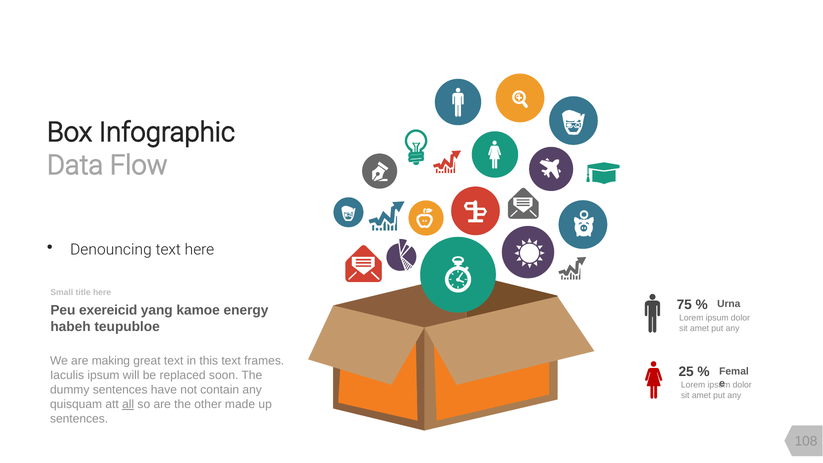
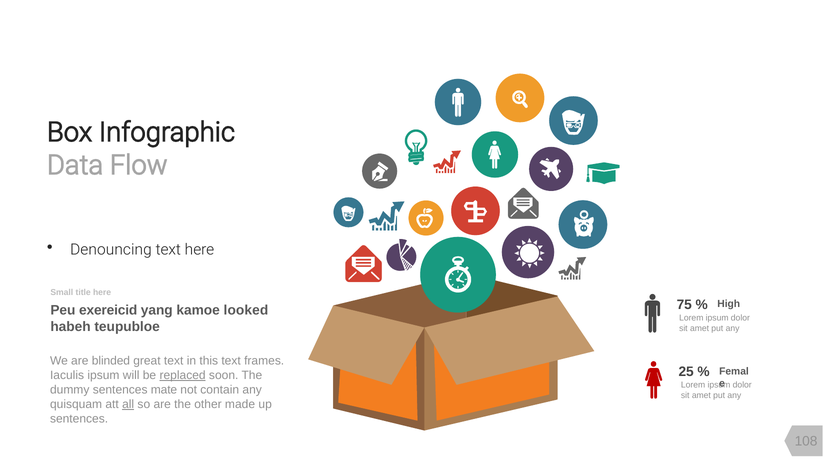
Urna: Urna -> High (729, 304)
energy: energy -> looked (246, 310)
making: making -> blinded (111, 361)
replaced underline: none -> present (183, 375)
have: have -> mate (164, 390)
